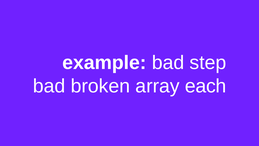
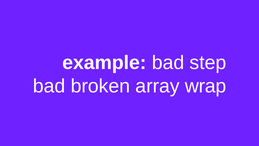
each: each -> wrap (206, 86)
